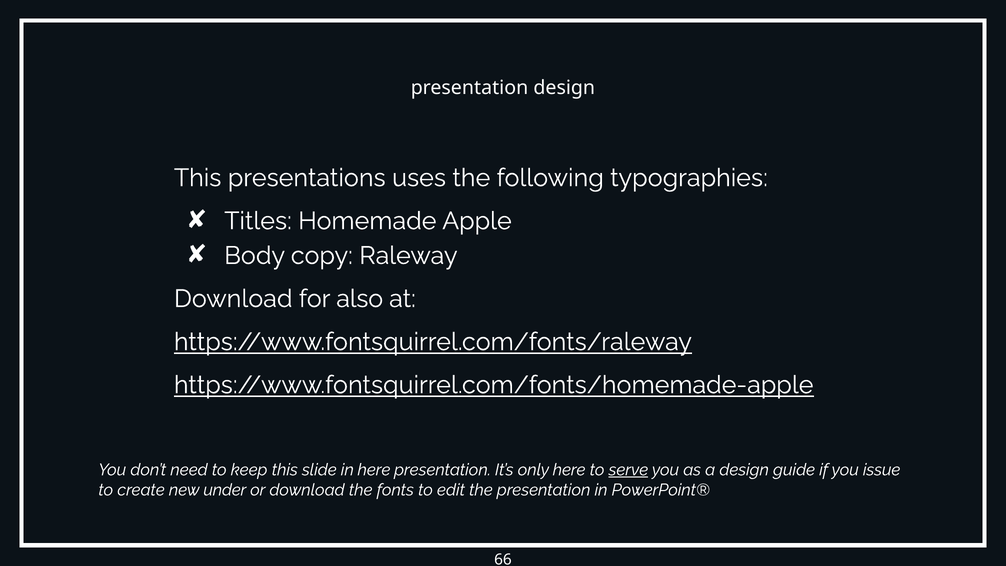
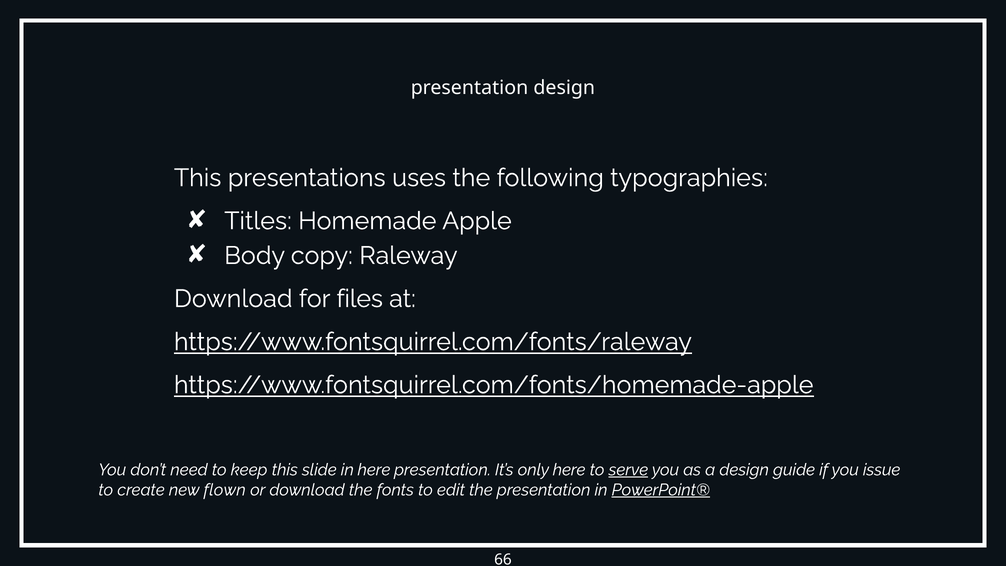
also: also -> files (360, 299)
under: under -> flown (225, 490)
PowerPoint® underline: none -> present (661, 490)
